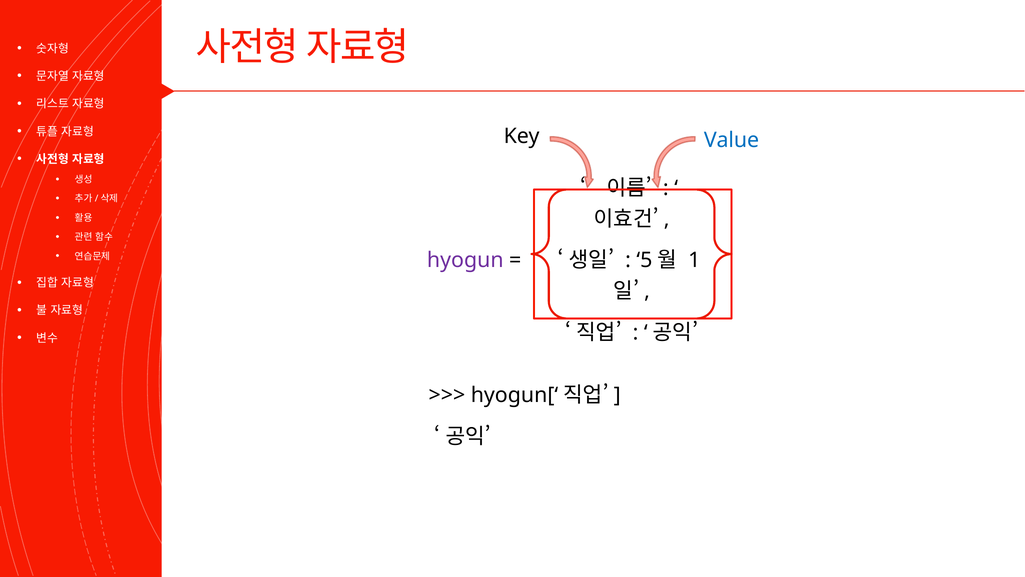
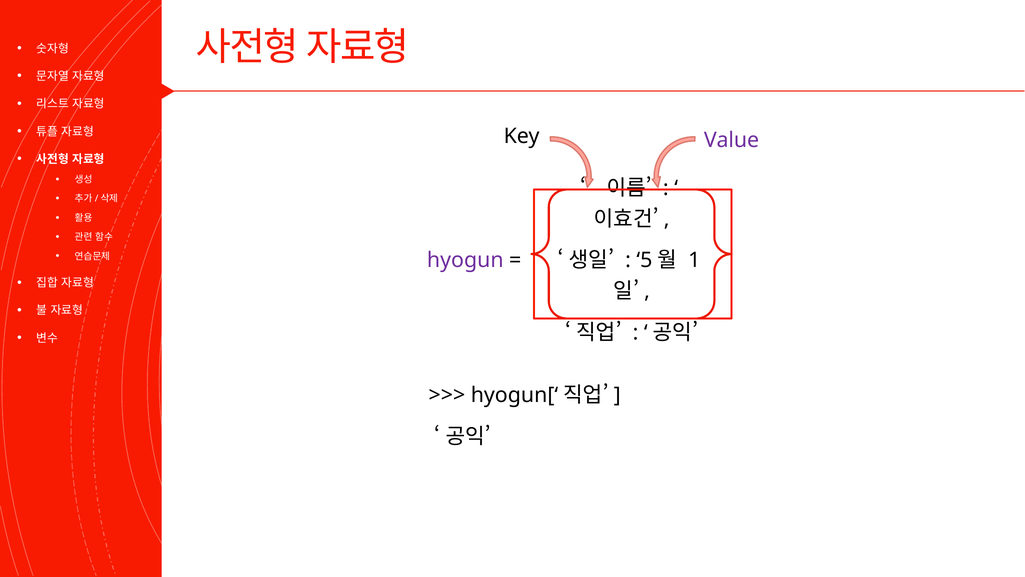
Value colour: blue -> purple (731, 140)
